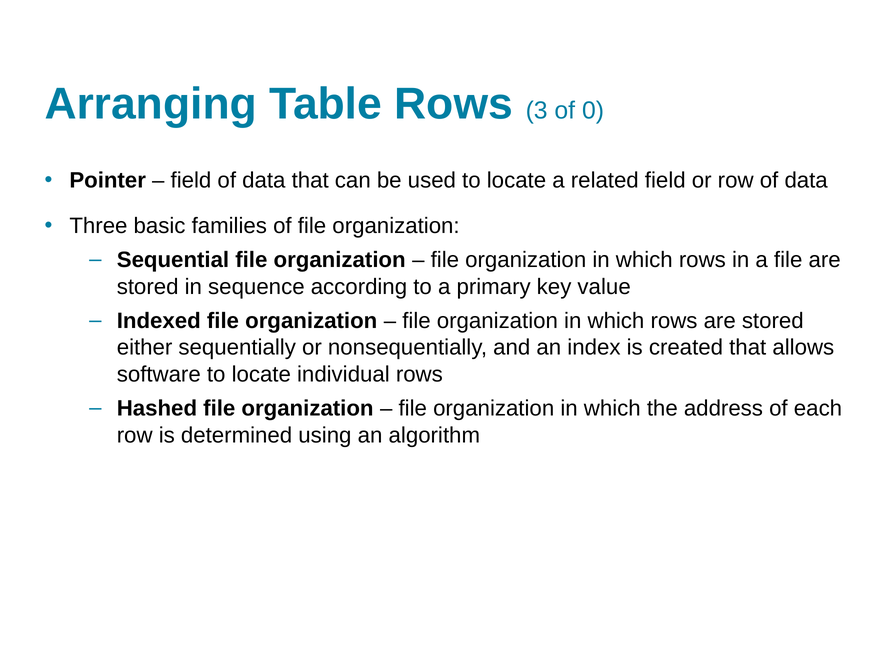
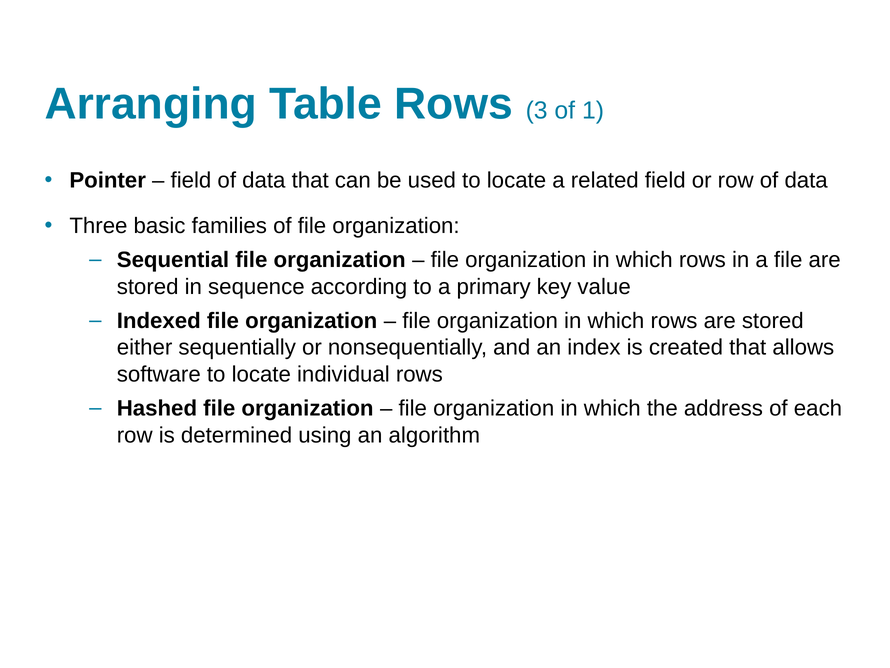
0: 0 -> 1 (593, 111)
